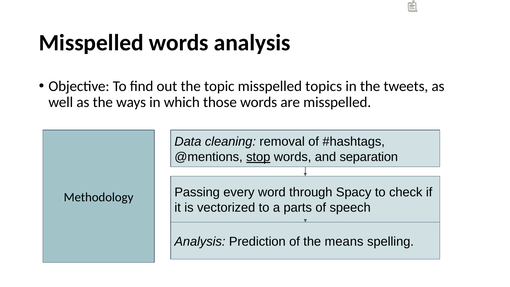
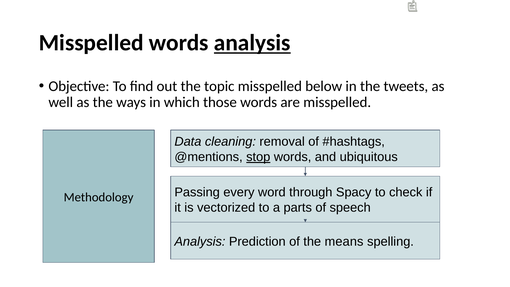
analysis underline: none -> present (252, 43)
topics: topics -> below (324, 86)
separation: separation -> ubiquitous (369, 157)
